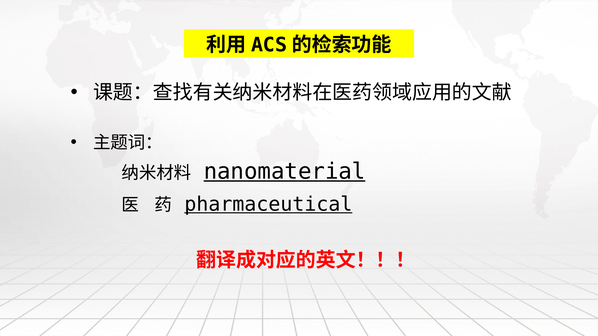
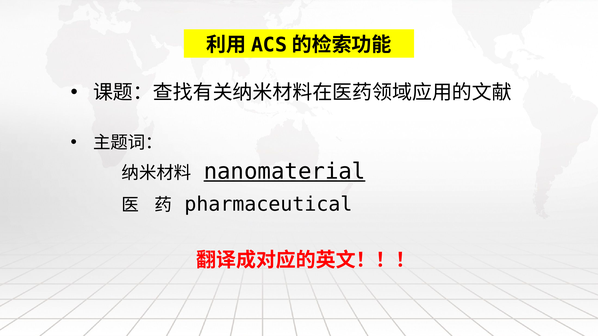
pharmaceutical underline: present -> none (268, 204)
